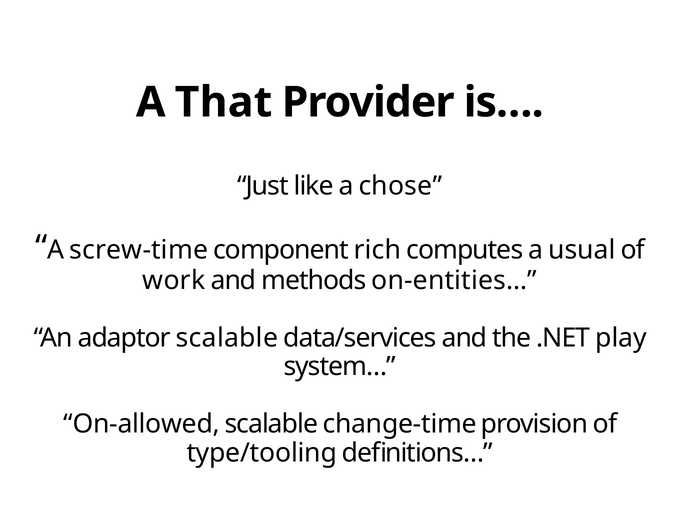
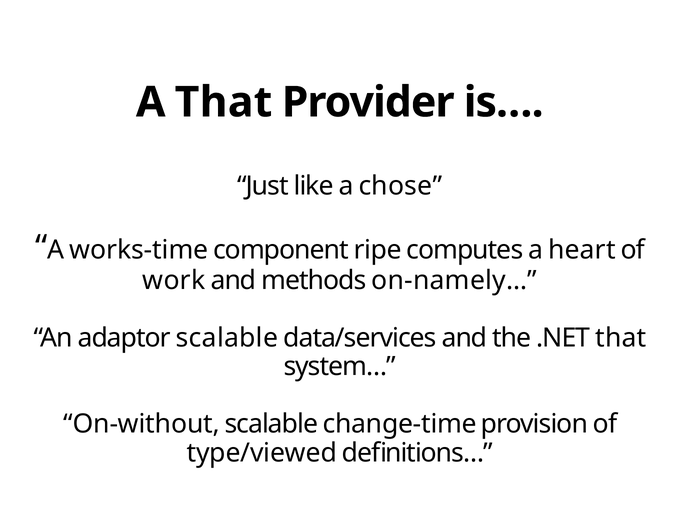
screw-time: screw-time -> works-time (139, 250)
rich: rich -> ripe (378, 250)
usual: usual -> heart (582, 250)
on-entities…: on-entities… -> on-namely… (454, 280)
.NET play: play -> that (621, 338)
On-allowed: On-allowed -> On-without (142, 424)
type/tooling: type/tooling -> type/viewed (262, 453)
